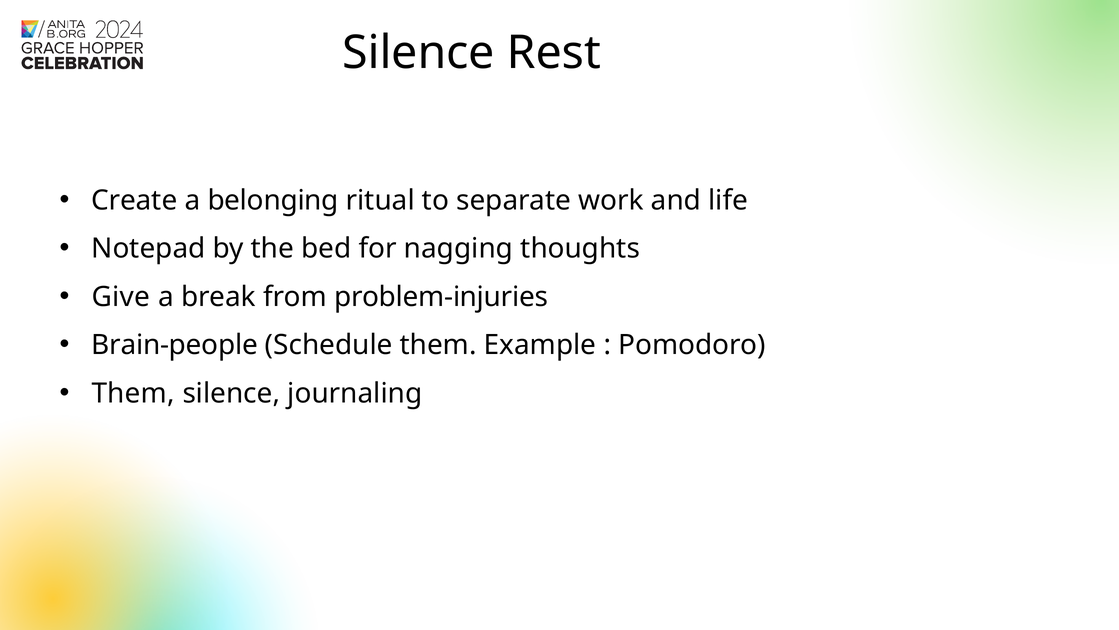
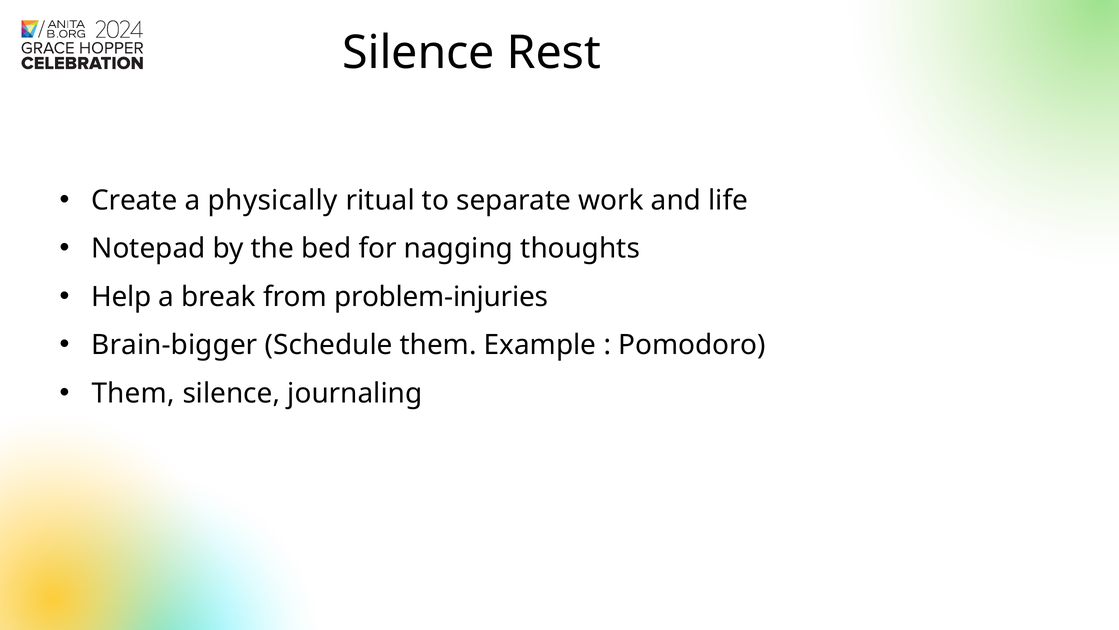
belonging: belonging -> physically (273, 200)
Give: Give -> Help (121, 297)
Brain-people: Brain-people -> Brain-bigger (174, 345)
